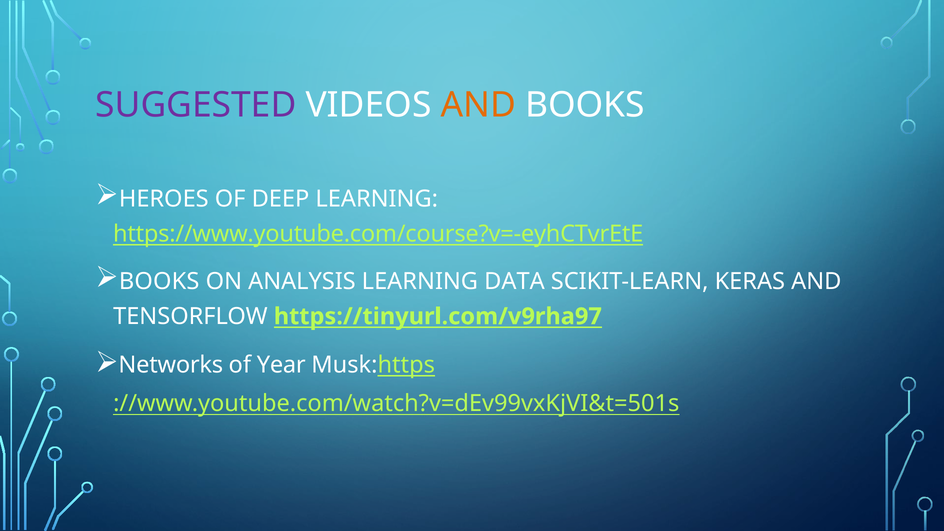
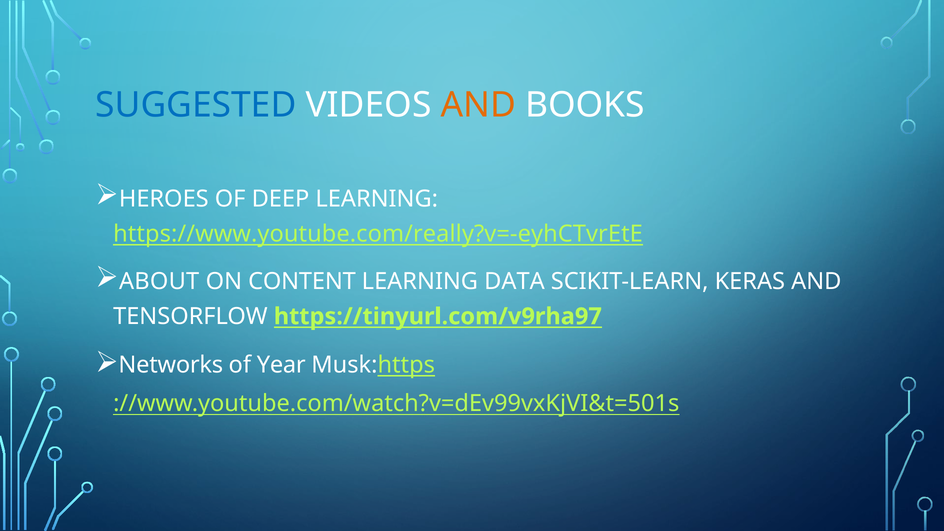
SUGGESTED colour: purple -> blue (196, 105)
https://www.youtube.com/course?v=-eyhCTvrEtE: https://www.youtube.com/course?v=-eyhCTvrEtE -> https://www.youtube.com/really?v=-eyhCTvrEtE (378, 234)
BOOKS: BOOKS -> ABOUT (159, 282)
ANALYSIS: ANALYSIS -> CONTENT (302, 282)
